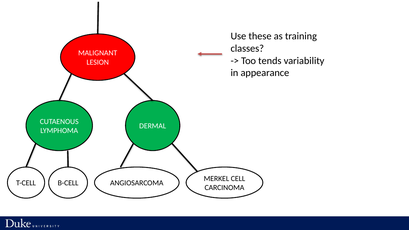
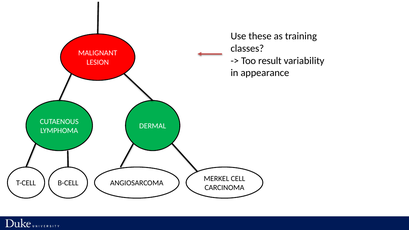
tends: tends -> result (270, 61)
